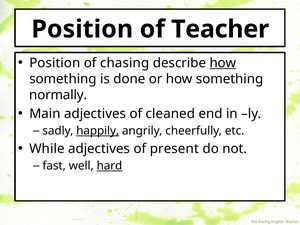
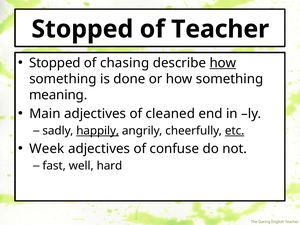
Position: Position -> Stopped (82, 29)
Position: Position -> Stopped (55, 63)
normally: normally -> meaning (58, 95)
etc underline: none -> present (235, 131)
While: While -> Week (47, 149)
present: present -> confuse (174, 149)
hard underline: present -> none (109, 166)
